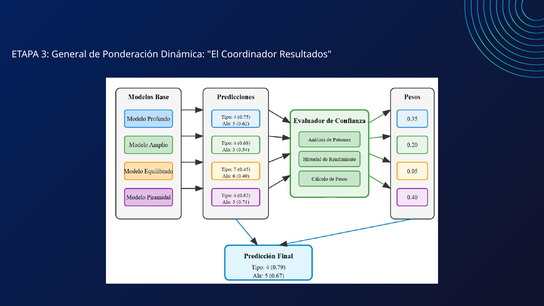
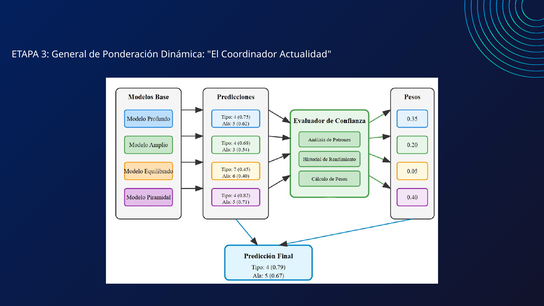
Resultados: Resultados -> Actualidad (305, 54)
